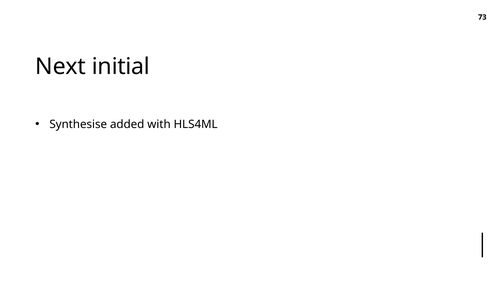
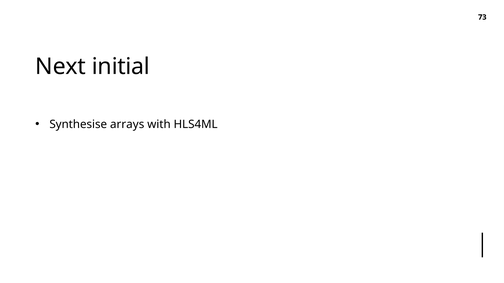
added: added -> arrays (127, 125)
